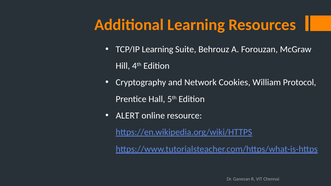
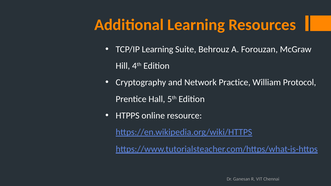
Cookies: Cookies -> Practice (235, 83)
ALERT: ALERT -> HTPPS (128, 116)
